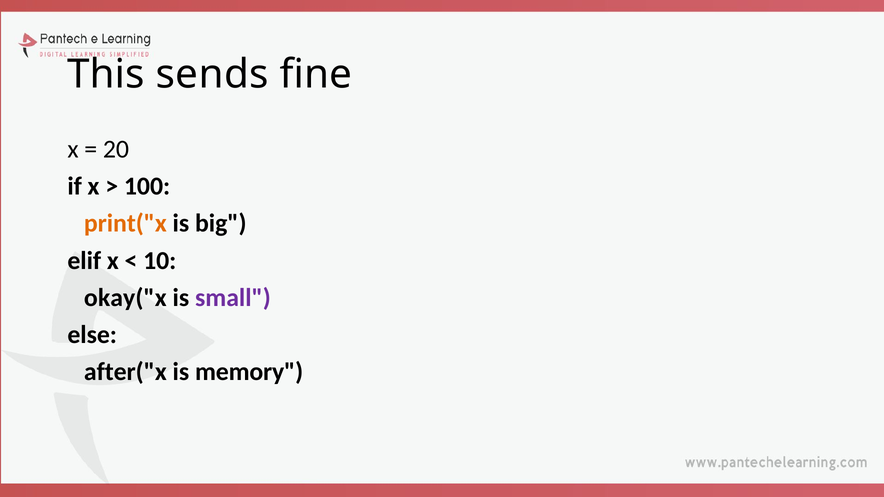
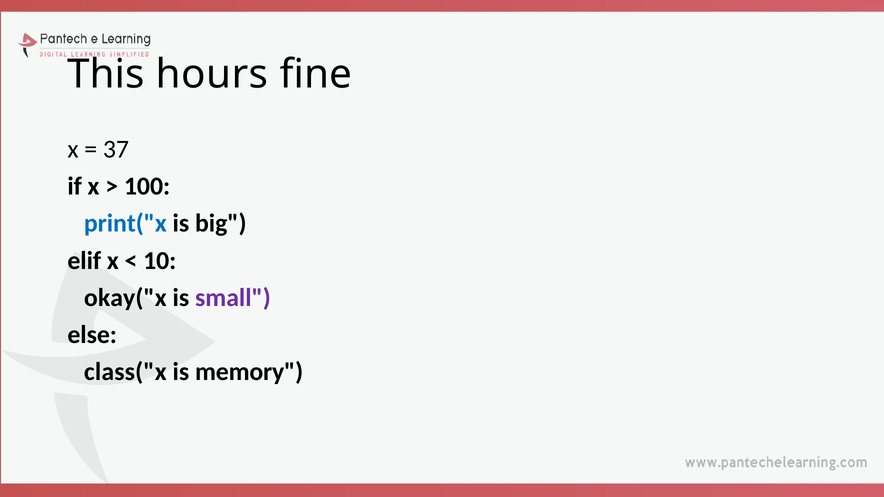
sends: sends -> hours (212, 74)
20: 20 -> 37 (116, 149)
print("x colour: orange -> blue (125, 224)
after("x: after("x -> class("x (125, 372)
